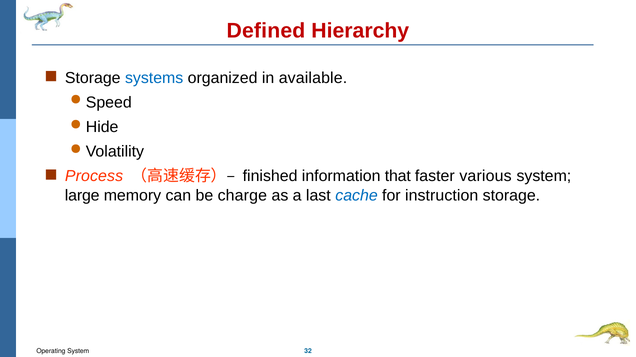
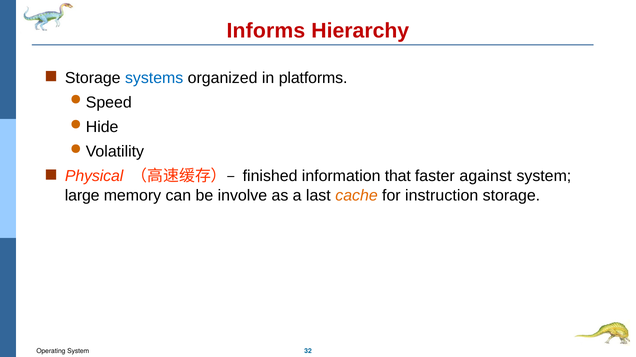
Defined: Defined -> Informs (266, 31)
available: available -> platforms (313, 78)
Process: Process -> Physical (94, 177)
various: various -> against (485, 177)
charge: charge -> involve (242, 196)
cache colour: blue -> orange (357, 196)
